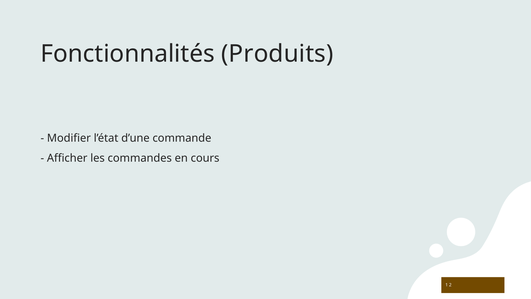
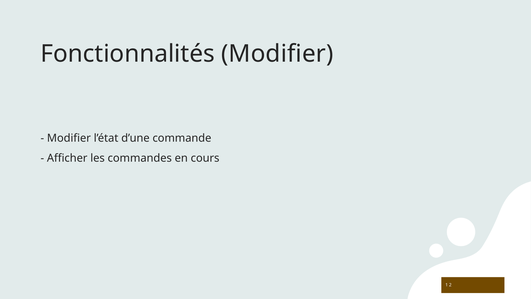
Fonctionnalités Produits: Produits -> Modifier (277, 54)
